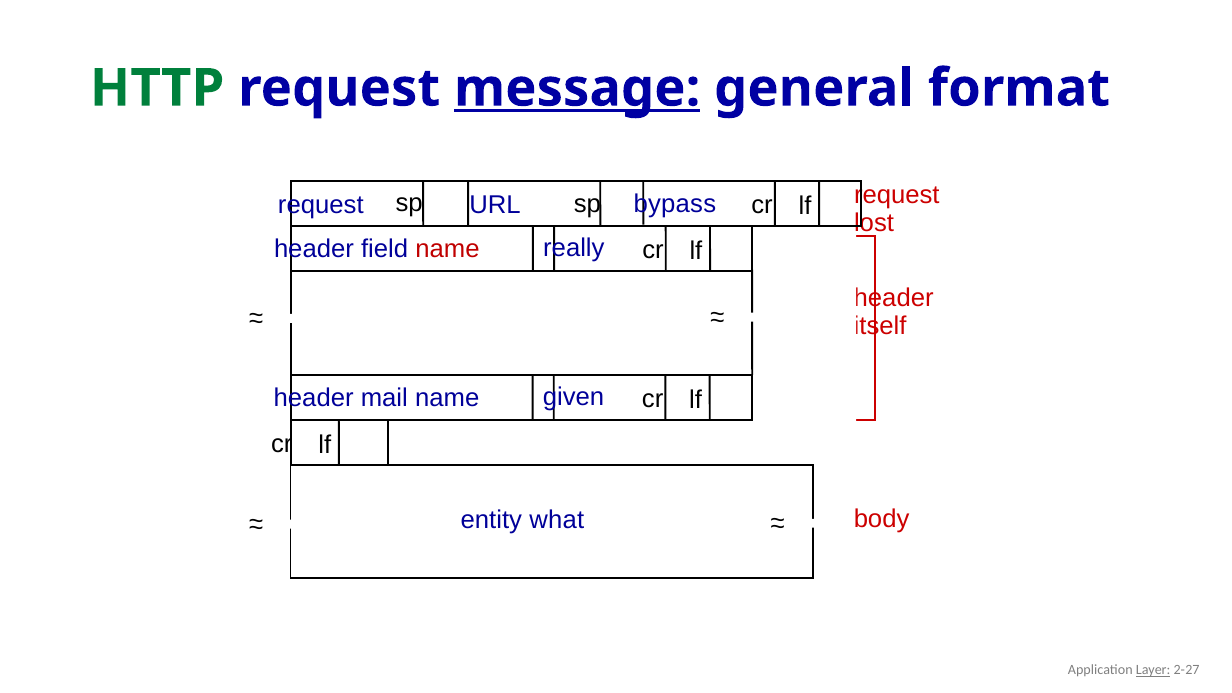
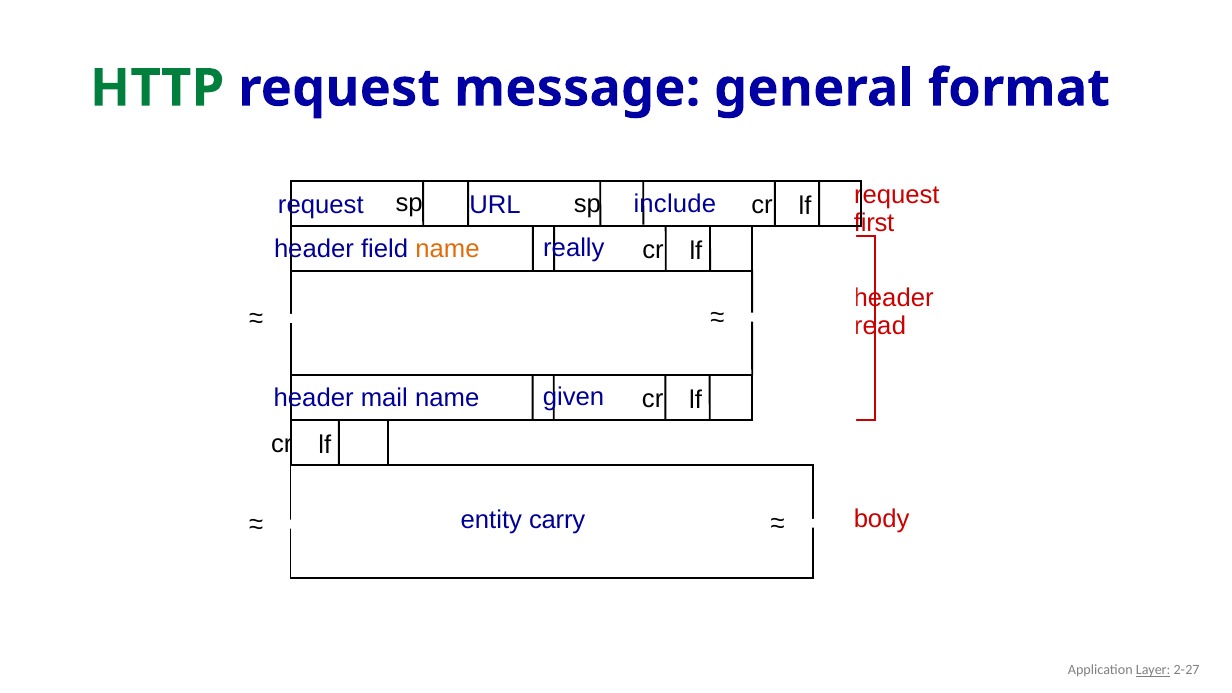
message underline: present -> none (577, 88)
bypass: bypass -> include (675, 204)
lost: lost -> first (874, 223)
name colour: red -> orange (448, 249)
itself: itself -> read (880, 326)
what: what -> carry (557, 520)
